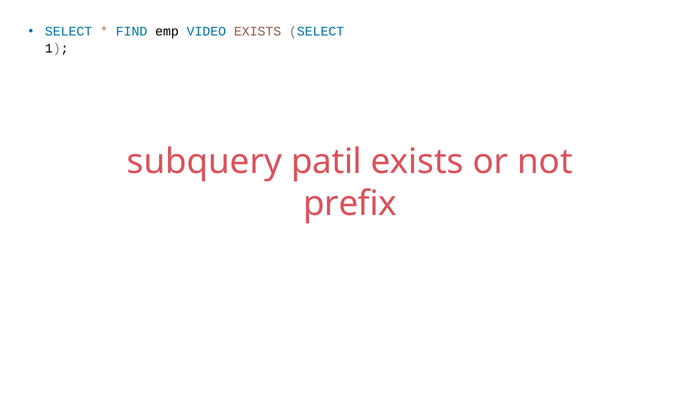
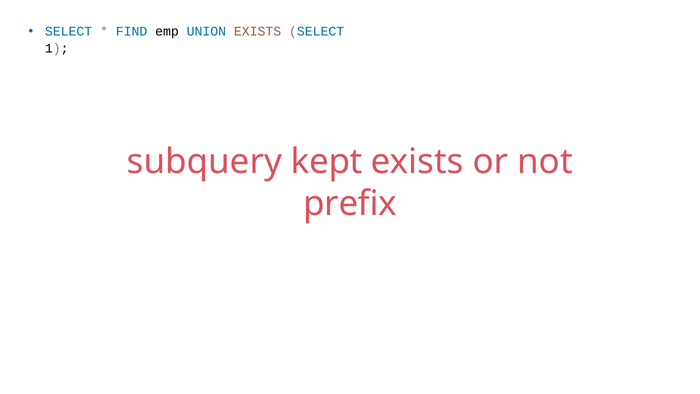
VIDEO: VIDEO -> UNION (206, 32)
patil: patil -> kept (327, 162)
